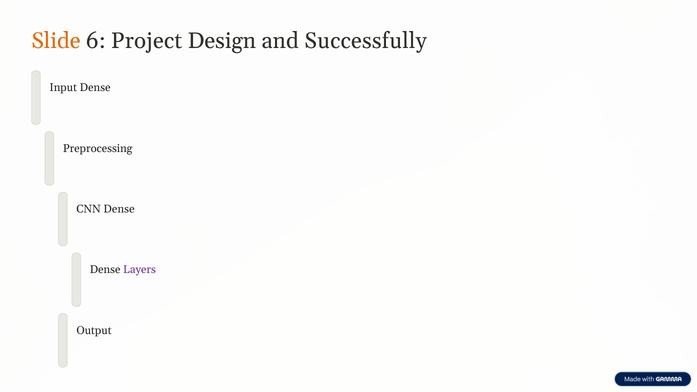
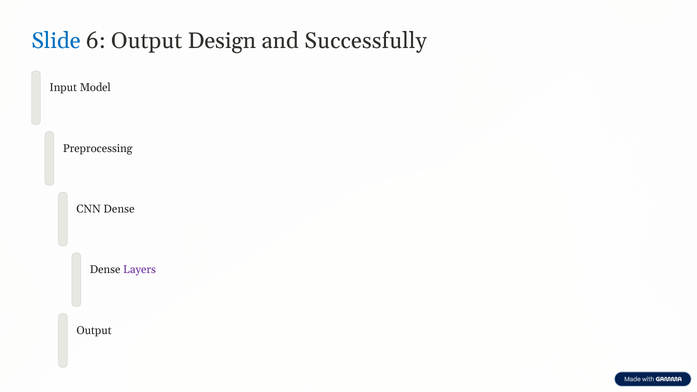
Slide colour: orange -> blue (56, 41)
6 Project: Project -> Output (147, 41)
Input Dense: Dense -> Model (95, 88)
